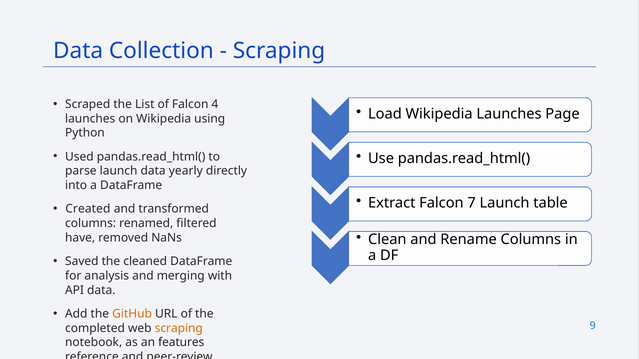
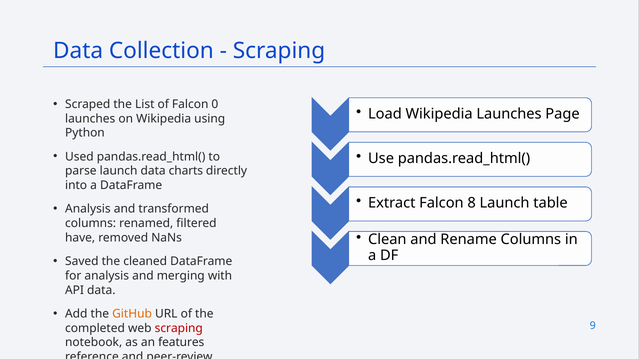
4: 4 -> 0 (215, 104)
yearly: yearly -> charts (186, 171)
7: 7 -> 8 (472, 203)
Created: Created -> Analysis (88, 209)
scraping colour: orange -> red (179, 329)
